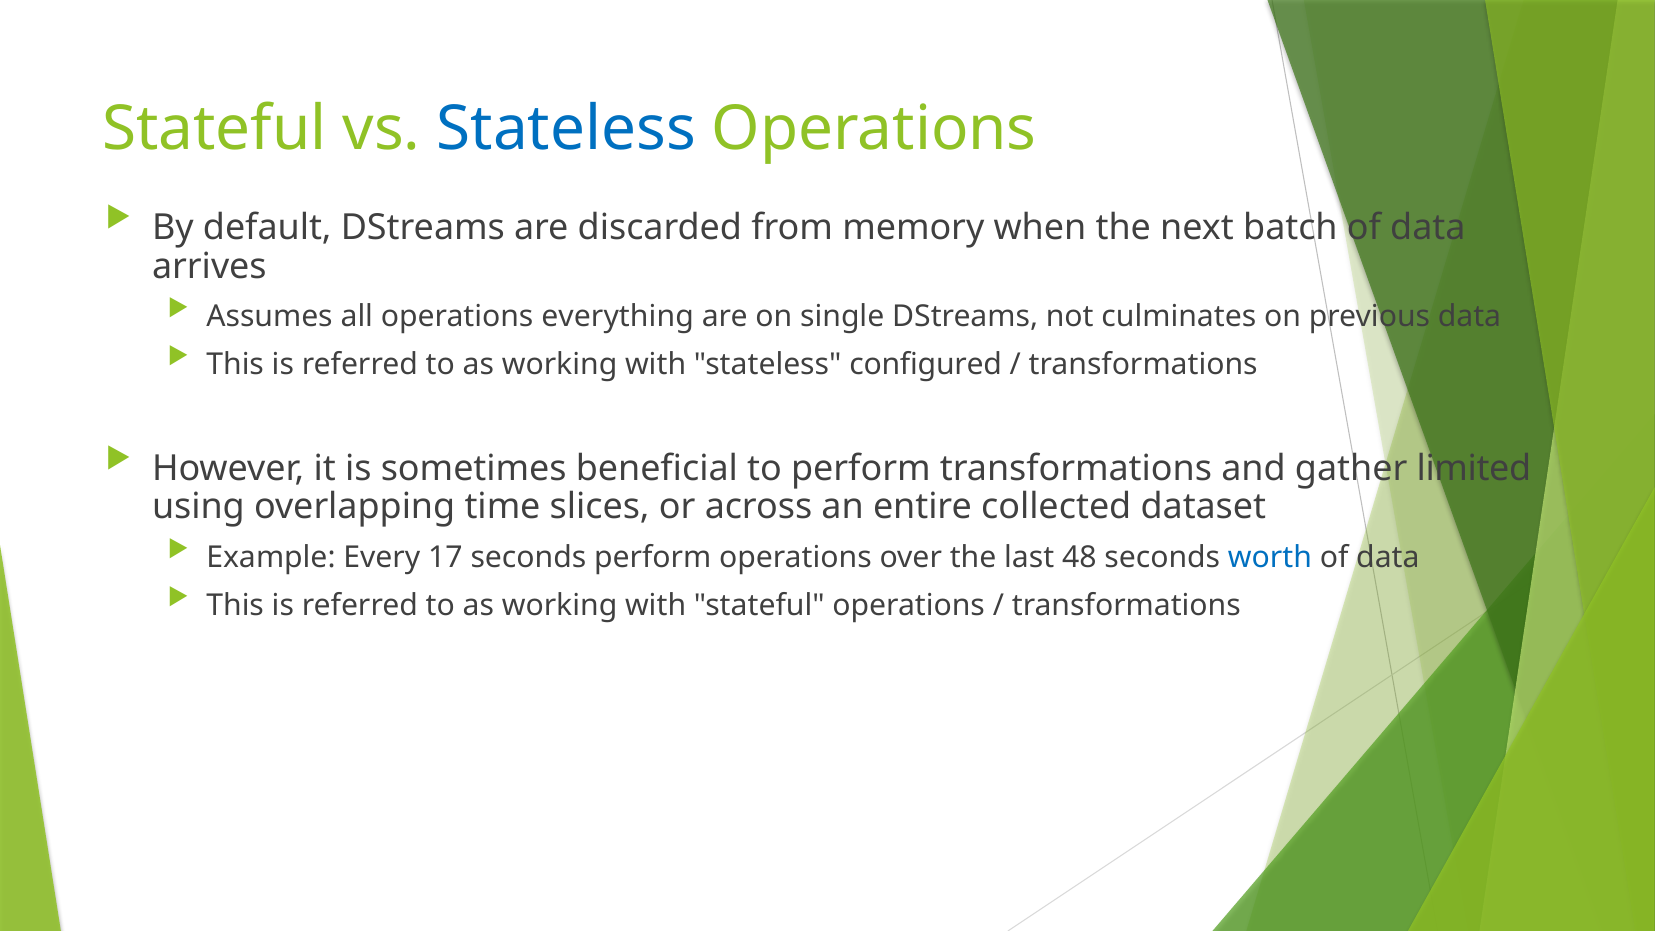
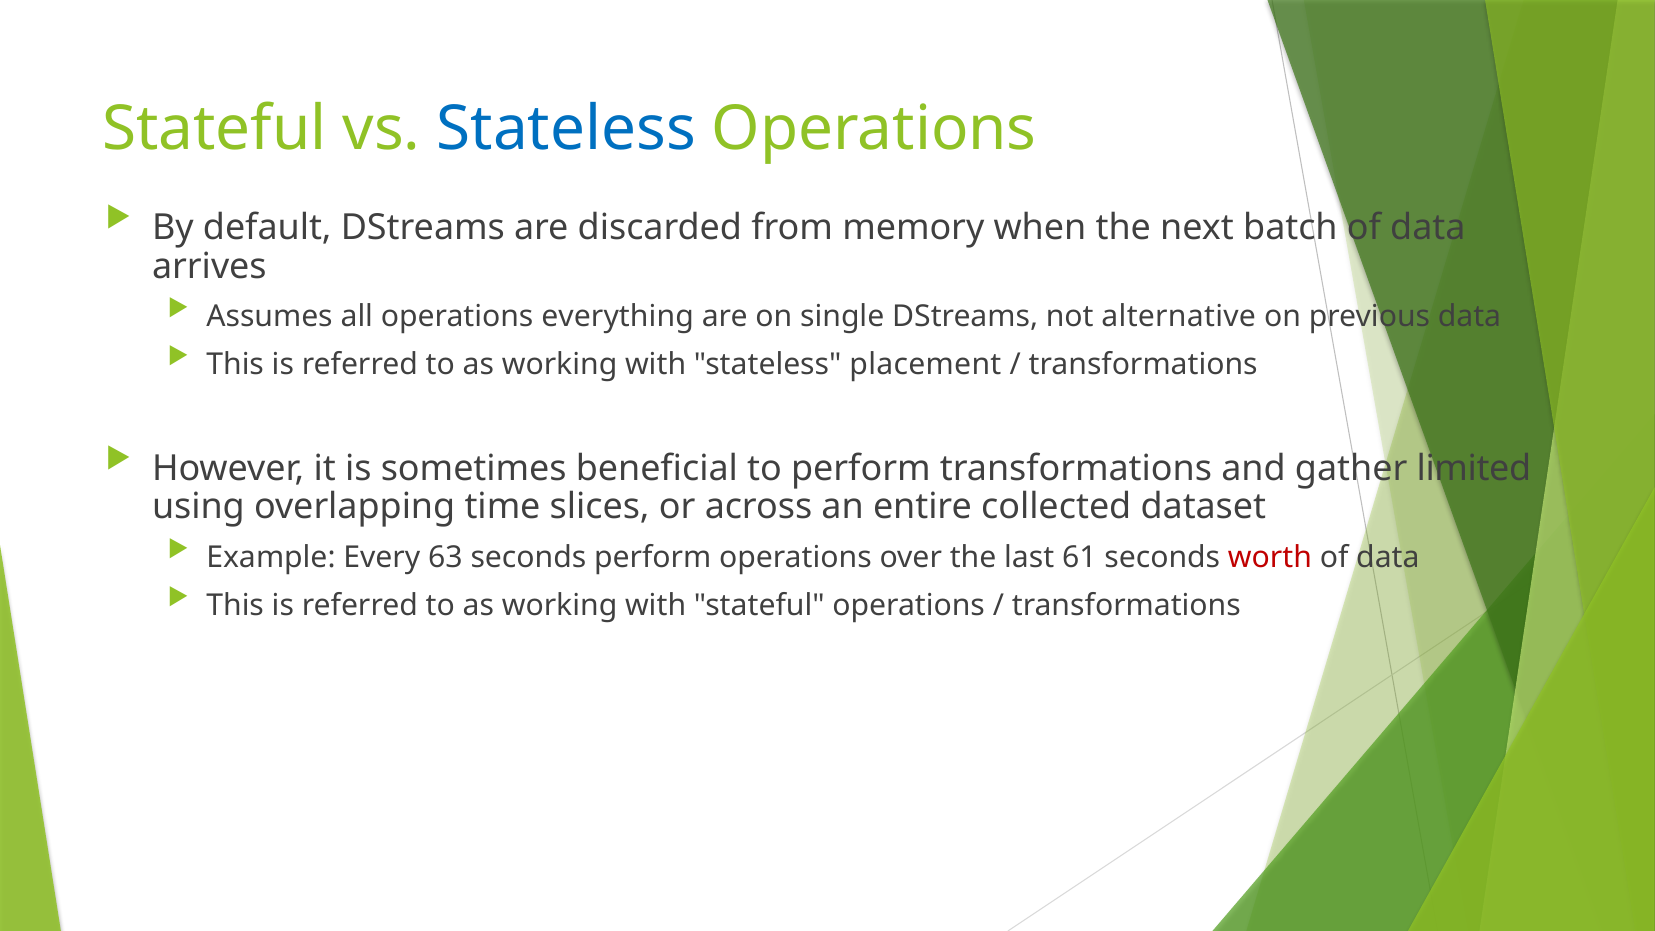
culminates: culminates -> alternative (1179, 317)
configured: configured -> placement (925, 365)
17: 17 -> 63 (445, 557)
48: 48 -> 61 (1079, 557)
worth colour: blue -> red (1270, 557)
